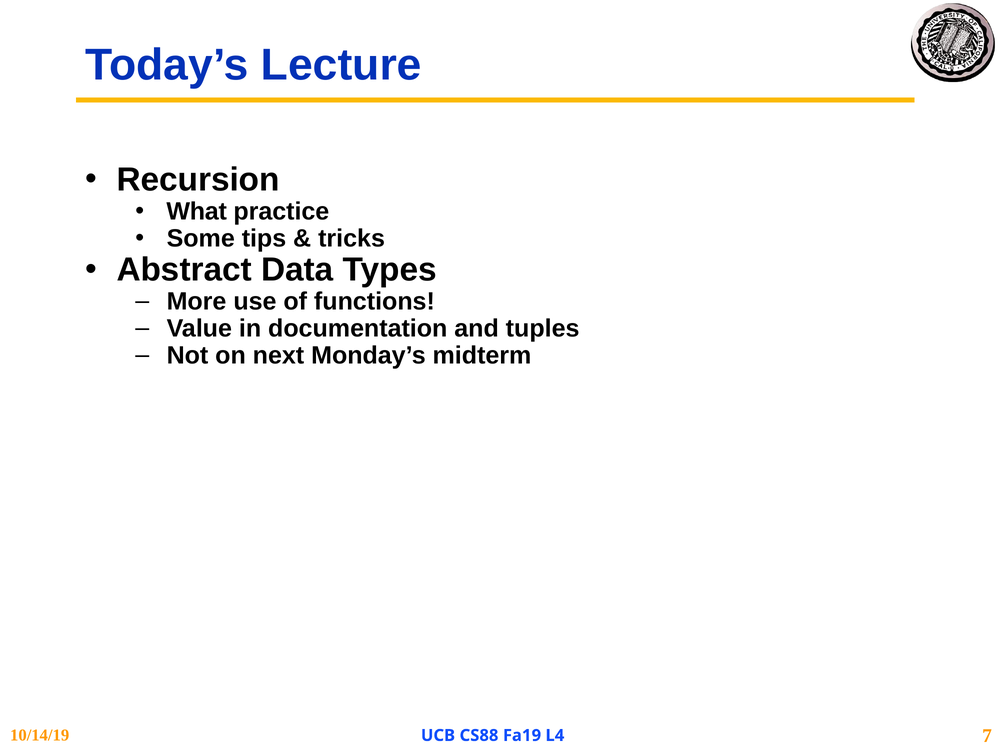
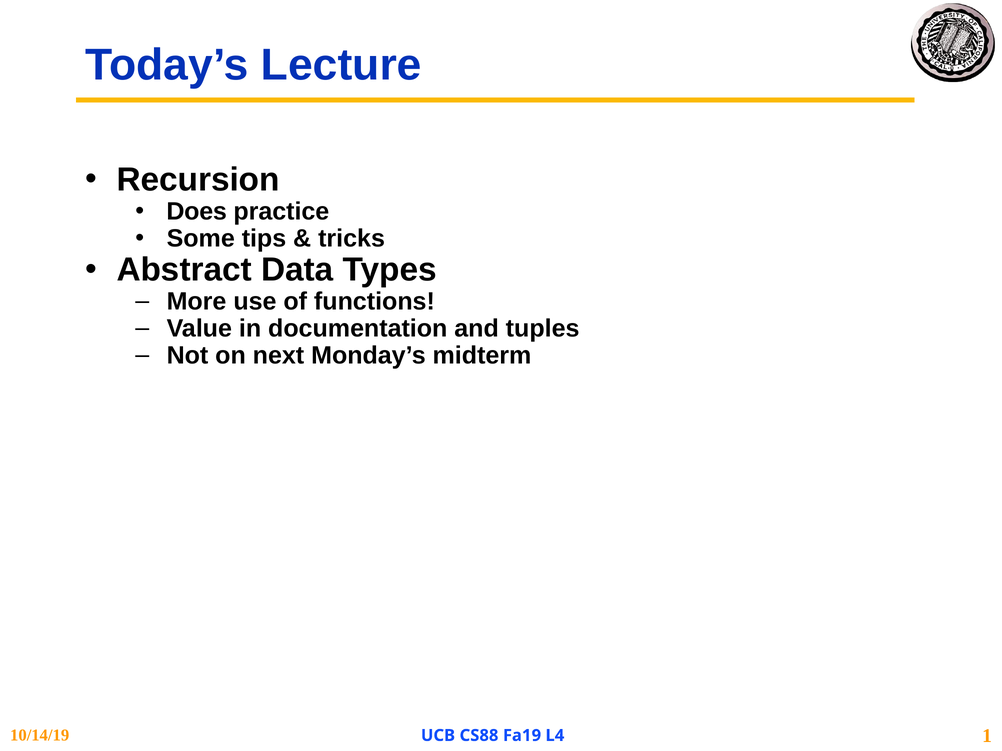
What: What -> Does (197, 211)
7: 7 -> 1 (987, 736)
